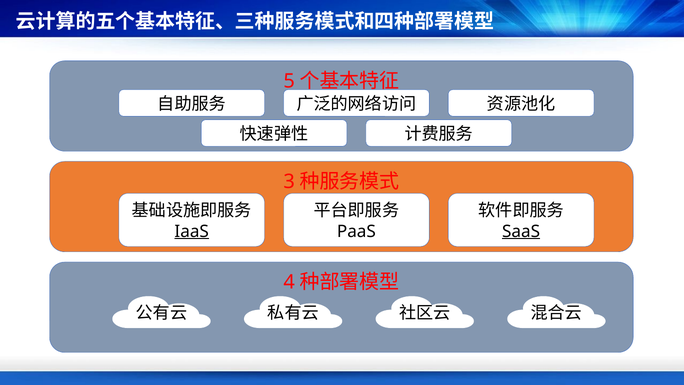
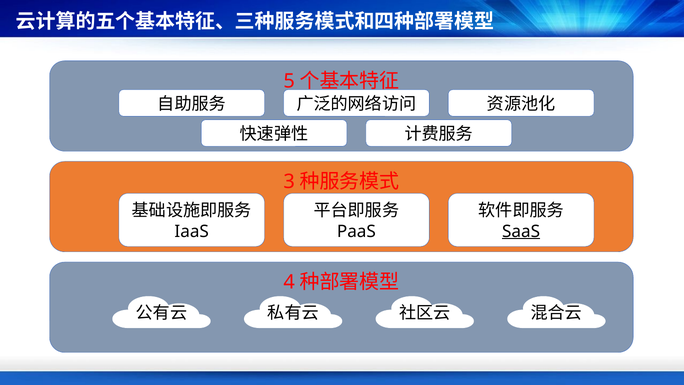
IaaS underline: present -> none (192, 231)
